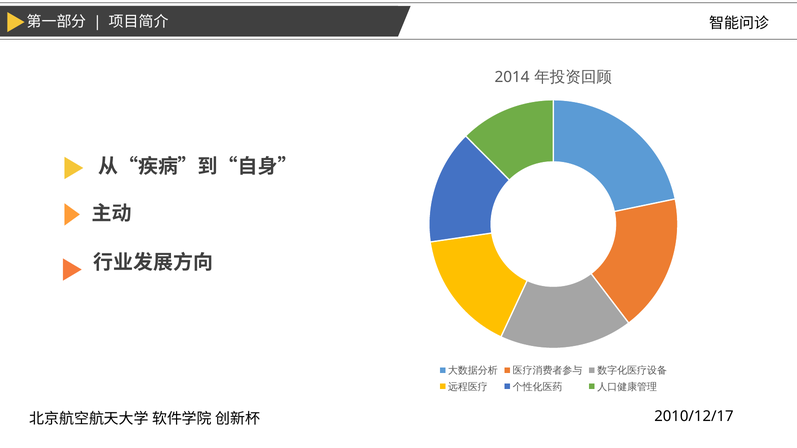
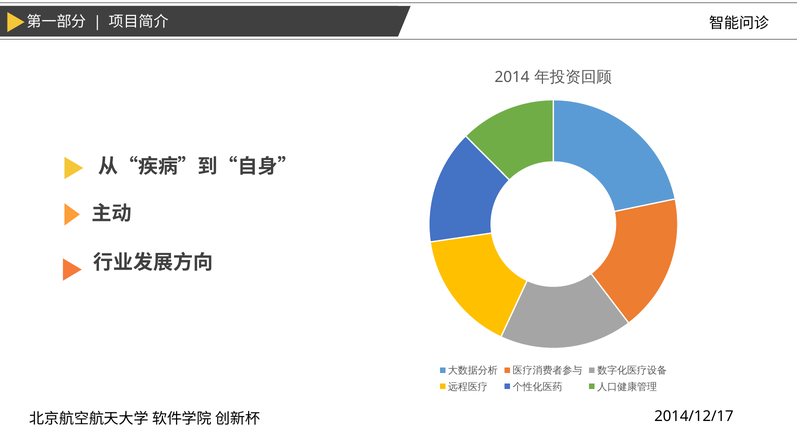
2010/12/17: 2010/12/17 -> 2014/12/17 (694, 416)
